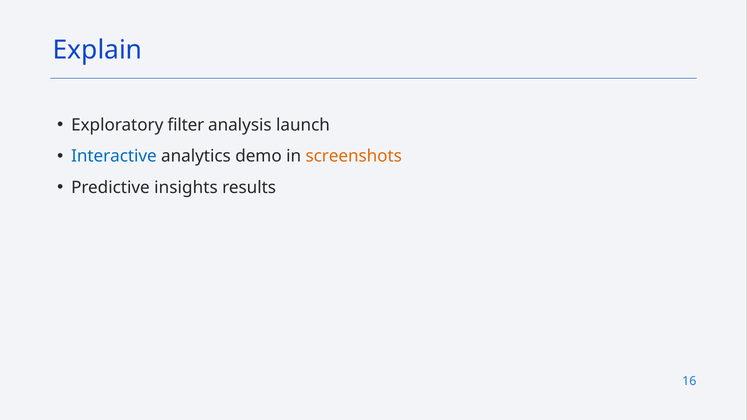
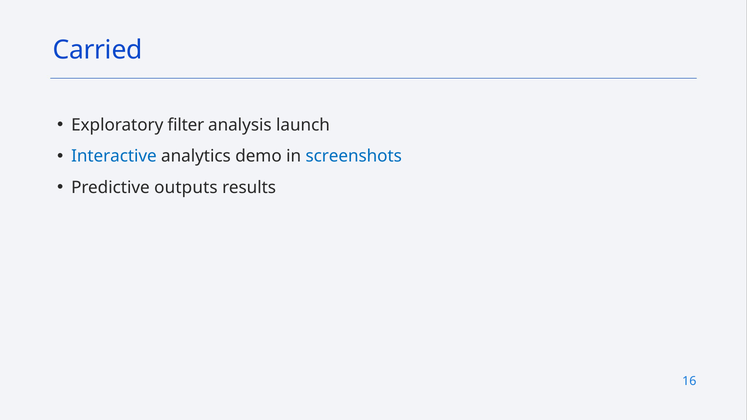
Explain: Explain -> Carried (98, 50)
screenshots colour: orange -> blue (354, 156)
insights: insights -> outputs (186, 188)
